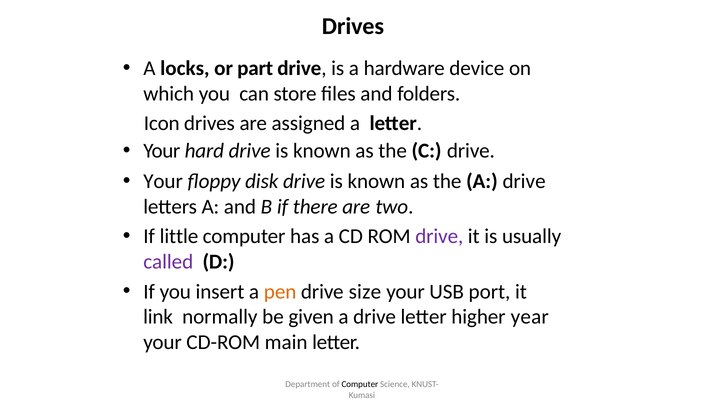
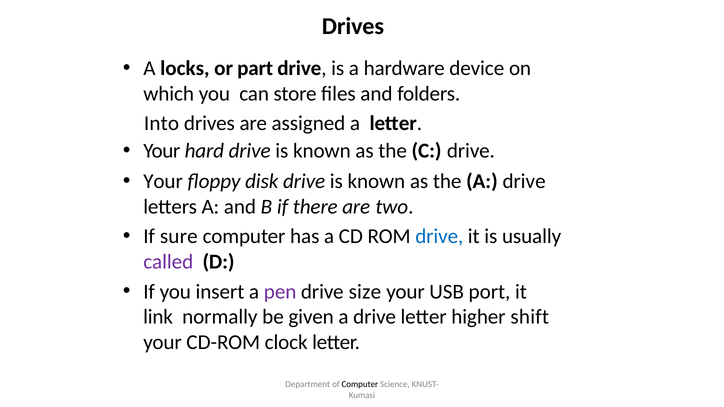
Icon: Icon -> Into (162, 123)
little: little -> sure (179, 237)
drive colour: purple -> blue (439, 237)
pen colour: orange -> purple (280, 292)
year: year -> shift (530, 317)
main: main -> clock (286, 343)
